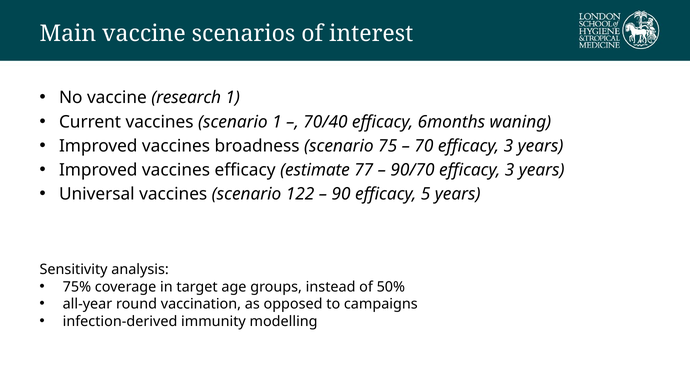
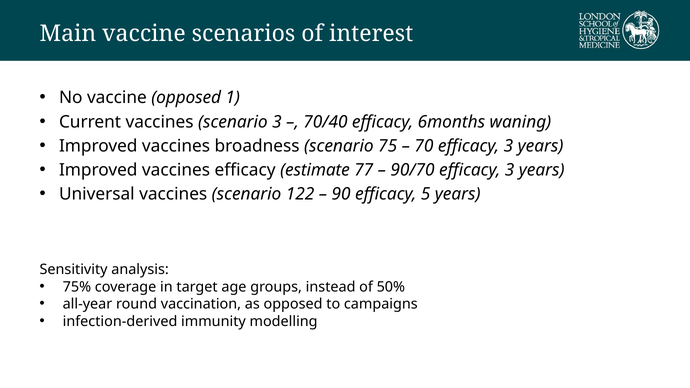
vaccine research: research -> opposed (186, 98)
scenario 1: 1 -> 3 (277, 122)
